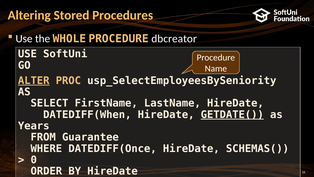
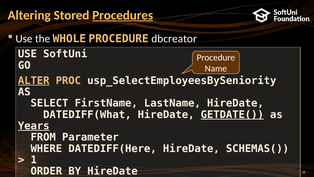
Procedures underline: none -> present (123, 15)
DATEDIFF(When: DATEDIFF(When -> DATEDIFF(What (87, 114)
Years underline: none -> present (34, 126)
Guarantee: Guarantee -> Parameter (90, 137)
DATEDIFF(Once: DATEDIFF(Once -> DATEDIFF(Here (113, 148)
0: 0 -> 1 (34, 160)
